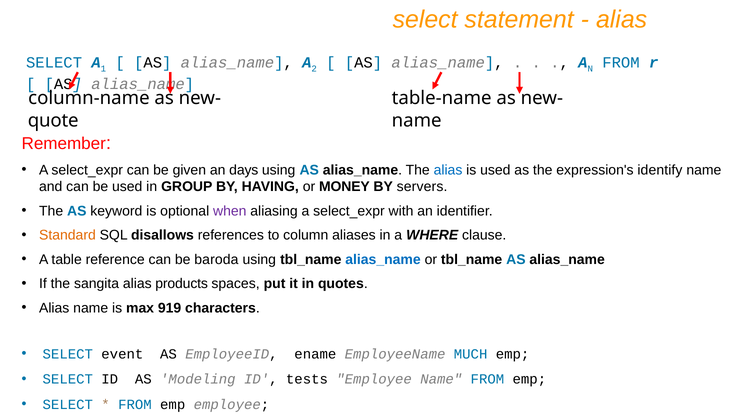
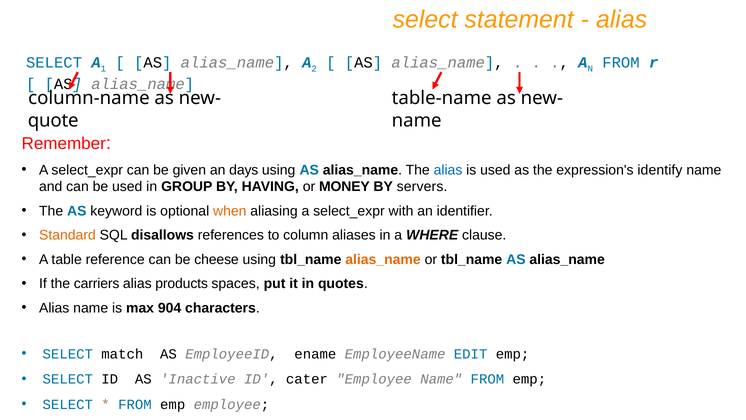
when colour: purple -> orange (230, 211)
baroda: baroda -> cheese (217, 259)
alias_name colour: blue -> orange (383, 259)
sangita: sangita -> carriers (97, 284)
919: 919 -> 904 (170, 308)
event: event -> match (122, 354)
MUCH: MUCH -> EDIT (471, 354)
Modeling: Modeling -> Inactive (198, 379)
tests: tests -> cater (307, 379)
